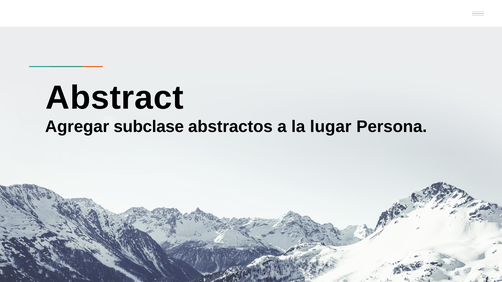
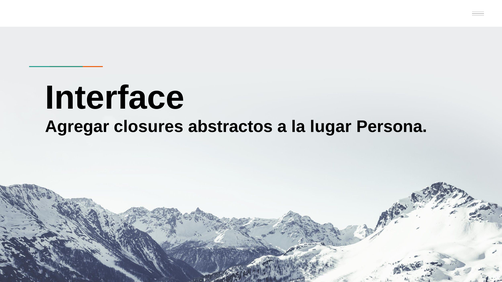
Abstract: Abstract -> Interface (115, 98)
subclase: subclase -> closures (149, 127)
